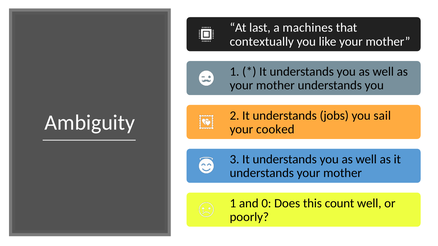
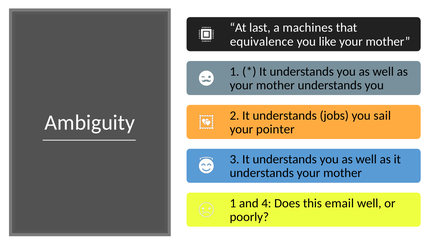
contextually: contextually -> equivalence (262, 42)
cooked: cooked -> pointer (275, 129)
0: 0 -> 4 (266, 204)
count: count -> email (339, 204)
